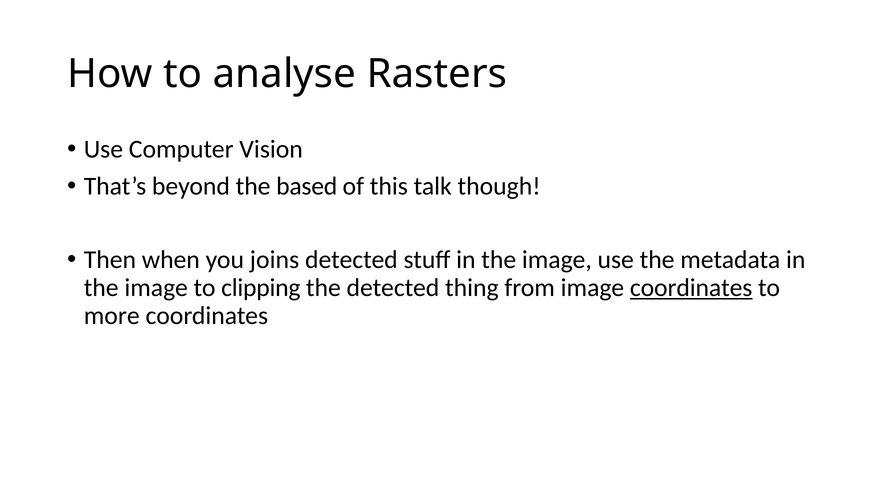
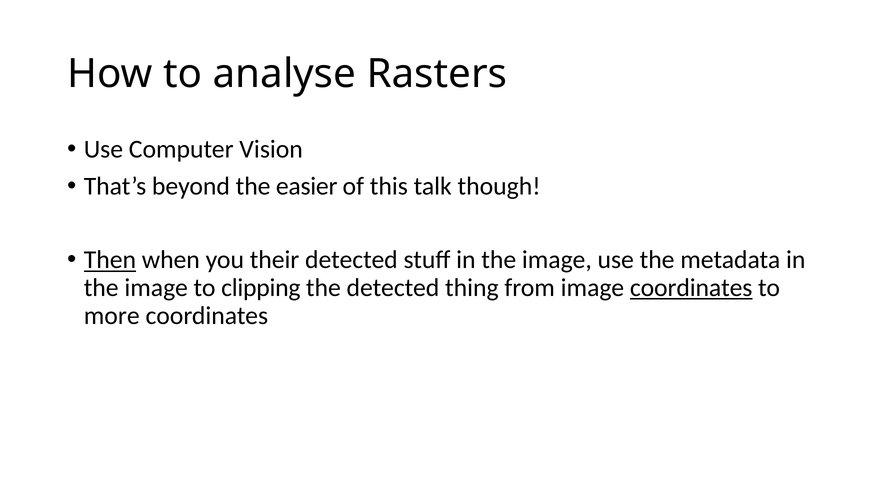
based: based -> easier (307, 186)
Then underline: none -> present (110, 260)
joins: joins -> their (275, 260)
